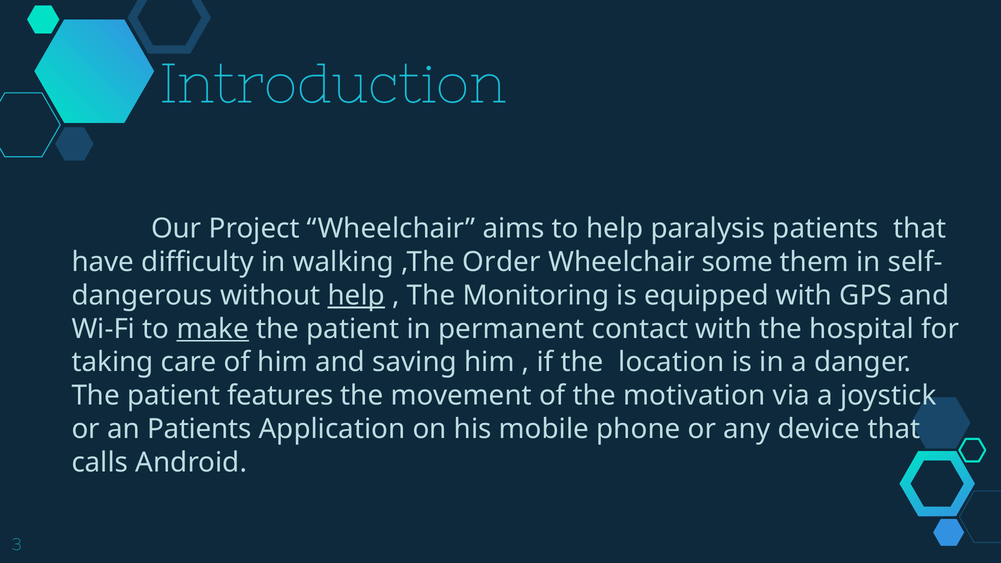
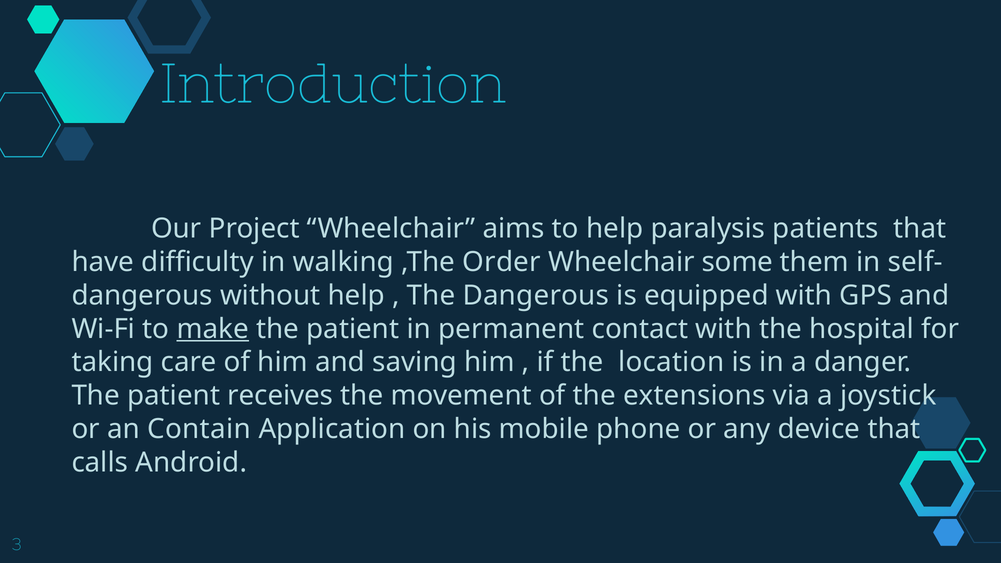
help underline: present -> none (356, 296)
The Monitoring: Monitoring -> Dangerous (536, 296)
features: features -> receives (280, 396)
motivation: motivation -> extensions (694, 396)
an Patients: Patients -> Contain (199, 429)
